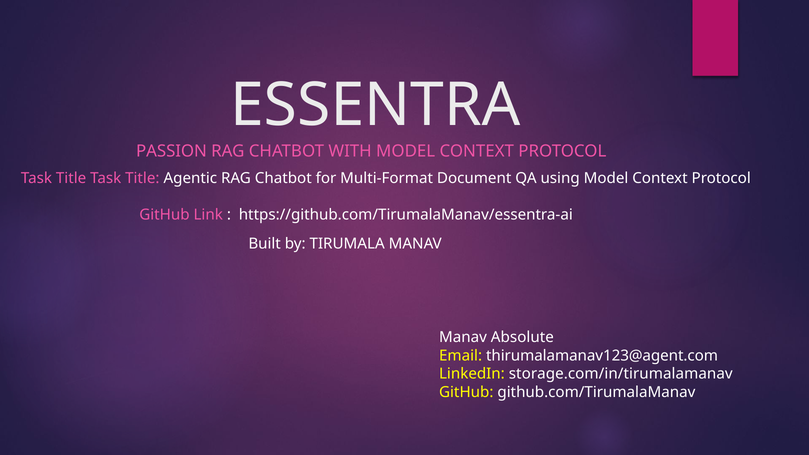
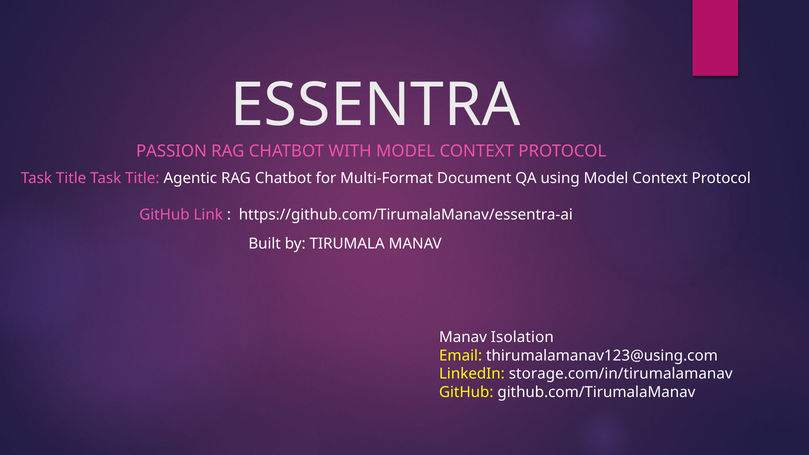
Absolute: Absolute -> Isolation (522, 337)
thirumalamanav123@agent.com: thirumalamanav123@agent.com -> thirumalamanav123@using.com (602, 356)
